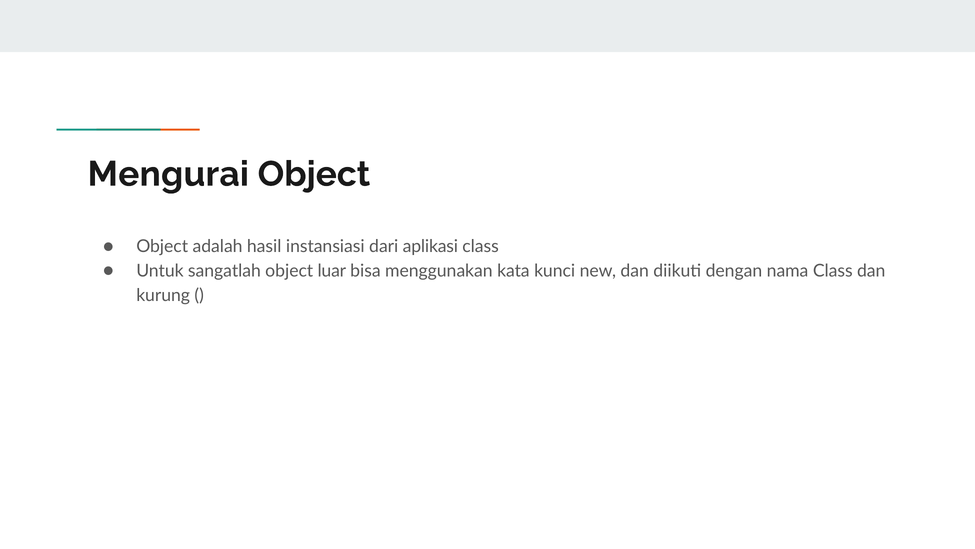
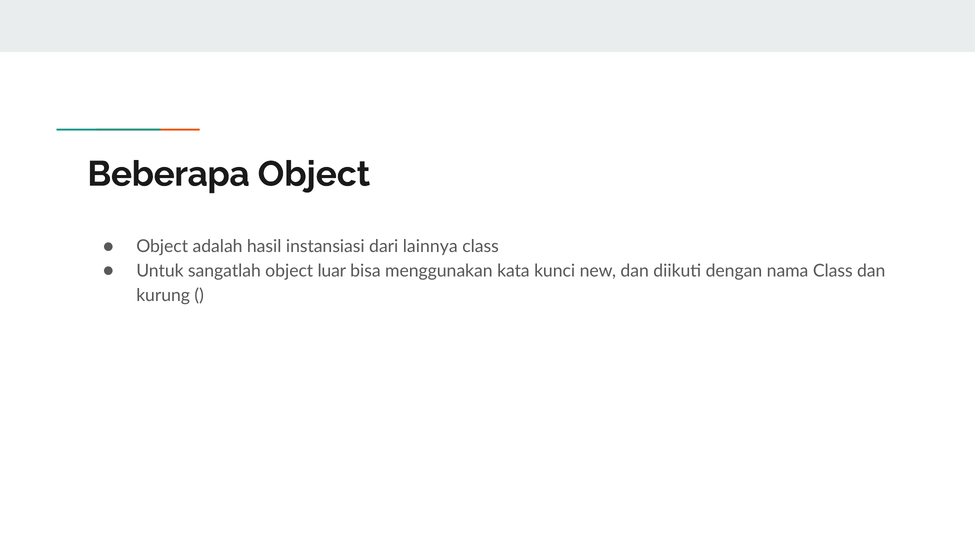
Mengurai: Mengurai -> Beberapa (168, 174)
aplikasi: aplikasi -> lainnya (430, 246)
